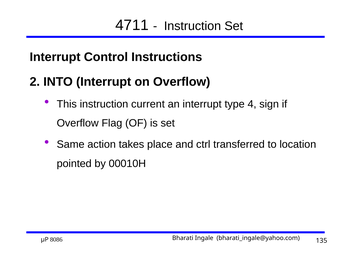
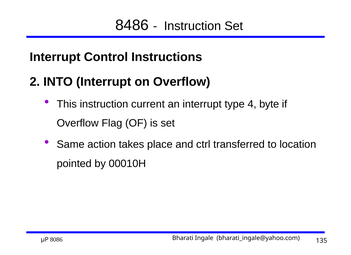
4711: 4711 -> 8486 (132, 25)
sign: sign -> byte (269, 104)
